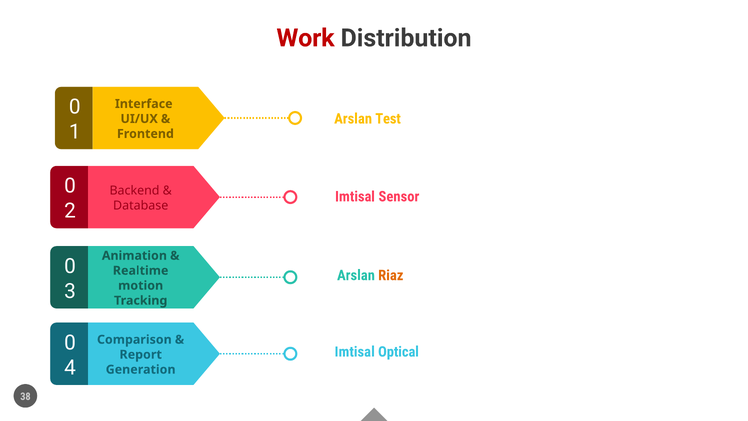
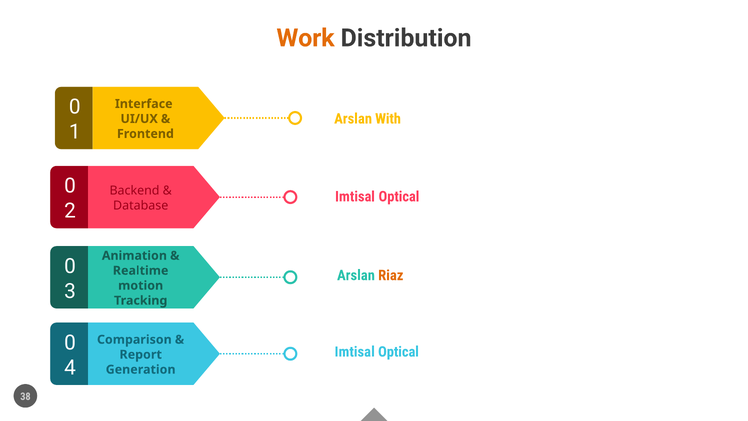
Work colour: red -> orange (306, 38)
Test: Test -> With (388, 119)
Sensor: Sensor -> Optical (399, 196)
